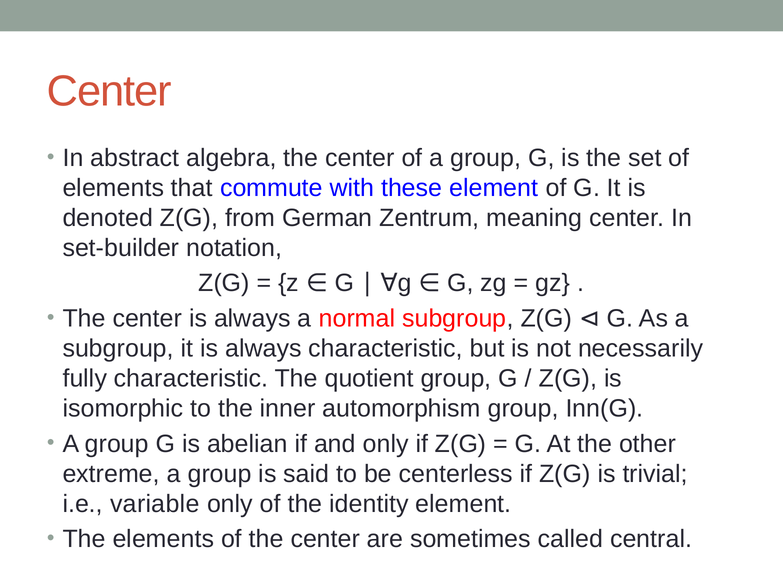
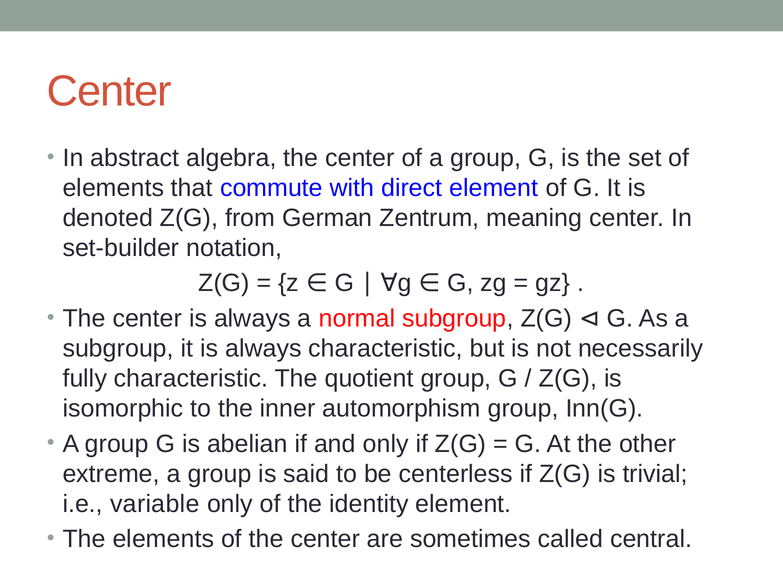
these: these -> direct (412, 188)
